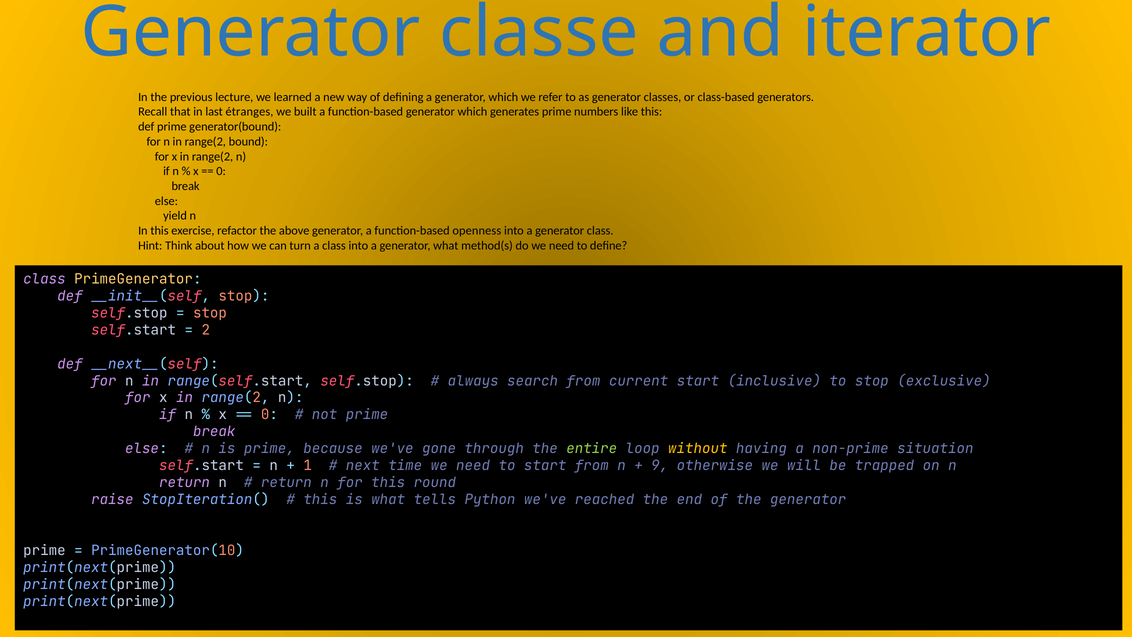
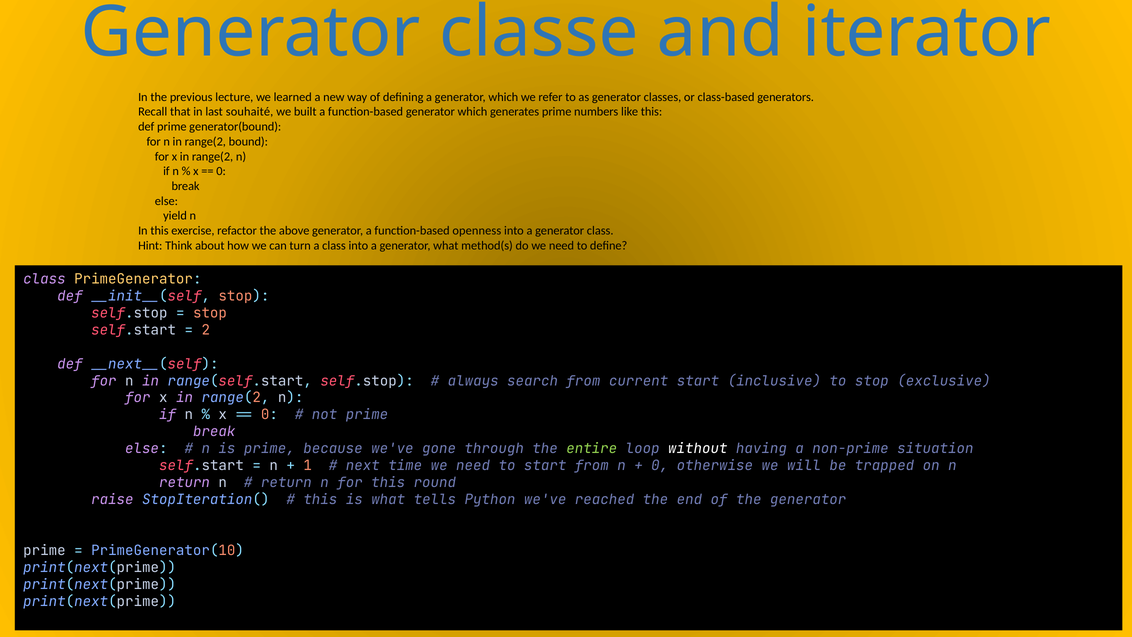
étranges: étranges -> souhaité (250, 112)
without colour: yellow -> white (698, 449)
9: 9 -> 0 (660, 466)
